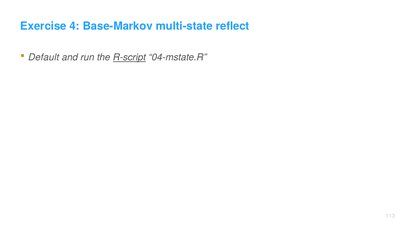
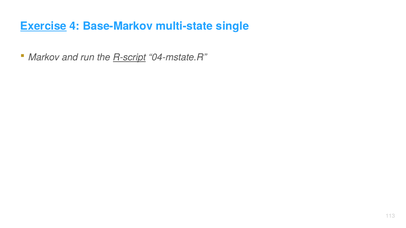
Exercise underline: none -> present (43, 26)
reflect: reflect -> single (233, 26)
Default: Default -> Markov (44, 58)
